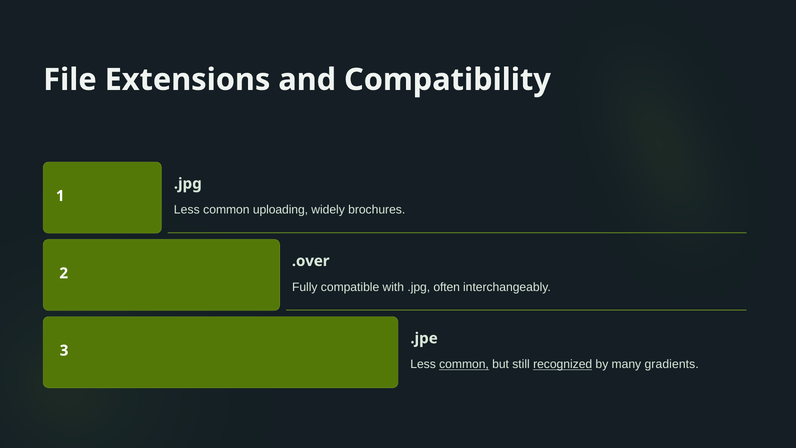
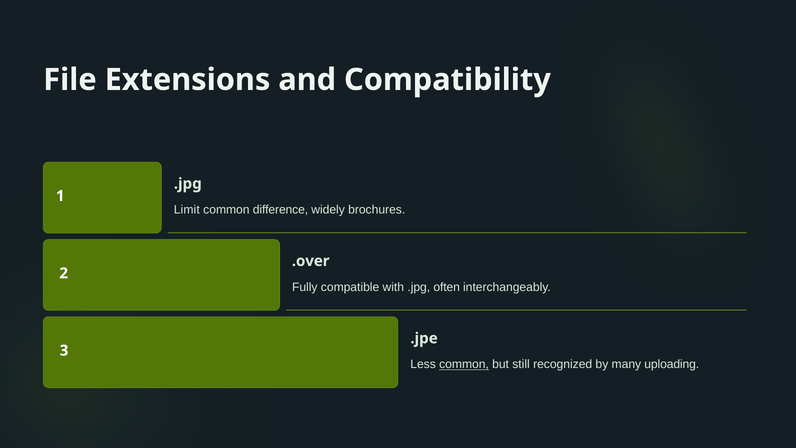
Less: Less -> Limit (187, 210)
uploading: uploading -> difference (280, 210)
recognized underline: present -> none (563, 364)
gradients: gradients -> uploading (672, 364)
